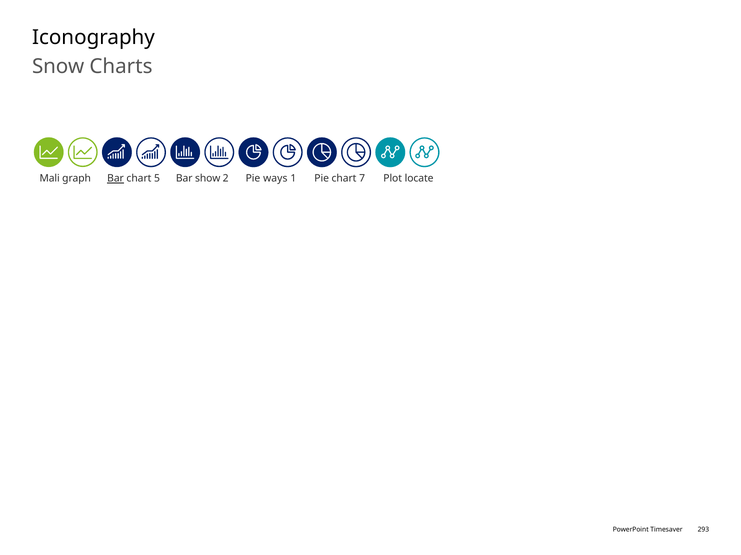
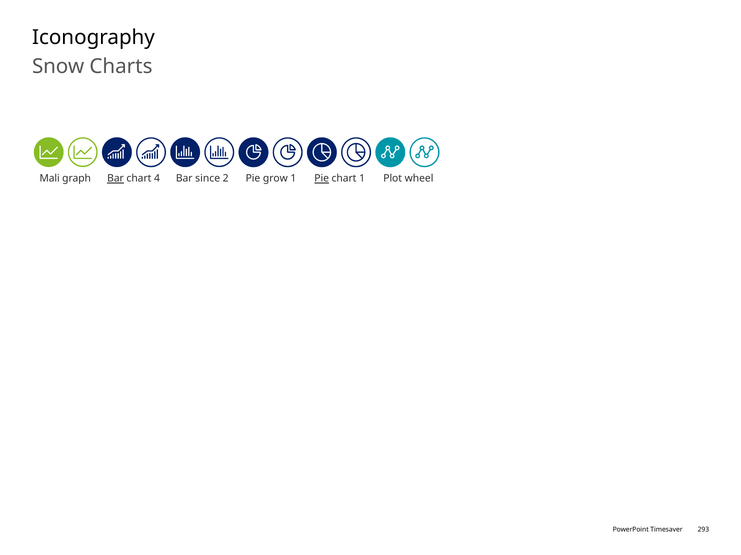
5: 5 -> 4 (157, 179)
show: show -> since (208, 179)
Pie underline: none -> present (322, 179)
chart 7: 7 -> 1 (362, 179)
locate: locate -> wheel (419, 179)
ways: ways -> grow (275, 179)
